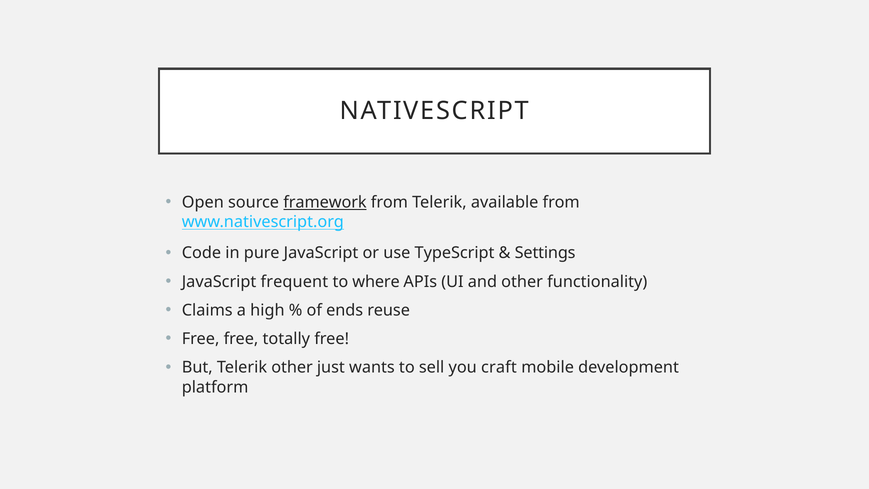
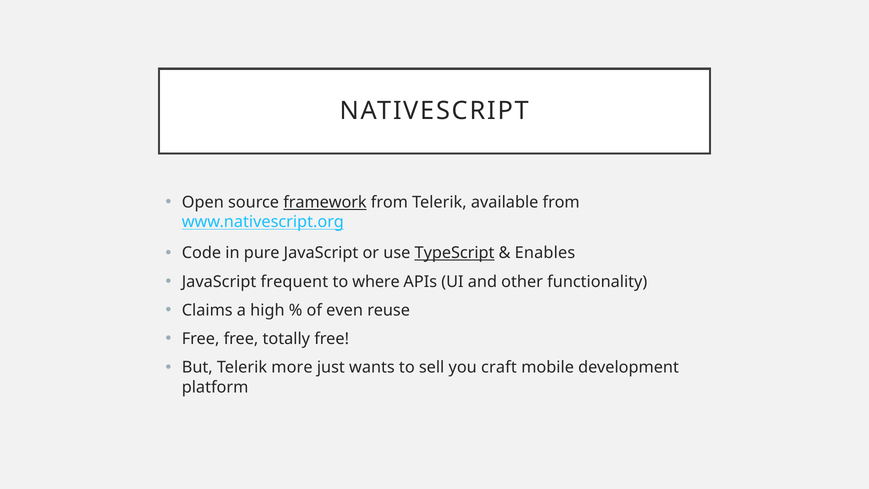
TypeScript underline: none -> present (455, 253)
Settings: Settings -> Enables (545, 253)
ends: ends -> even (345, 310)
Telerik other: other -> more (292, 367)
